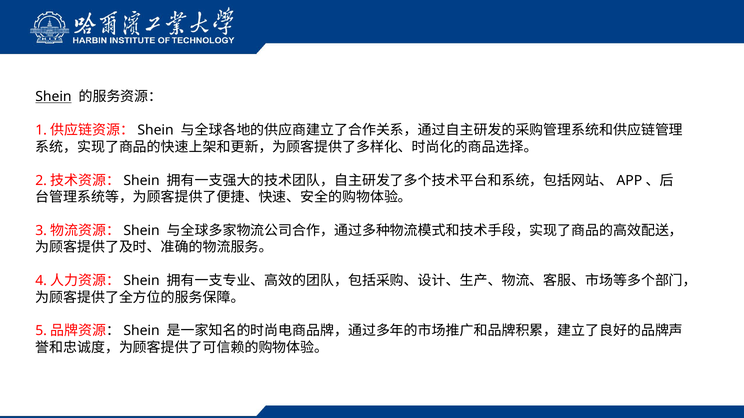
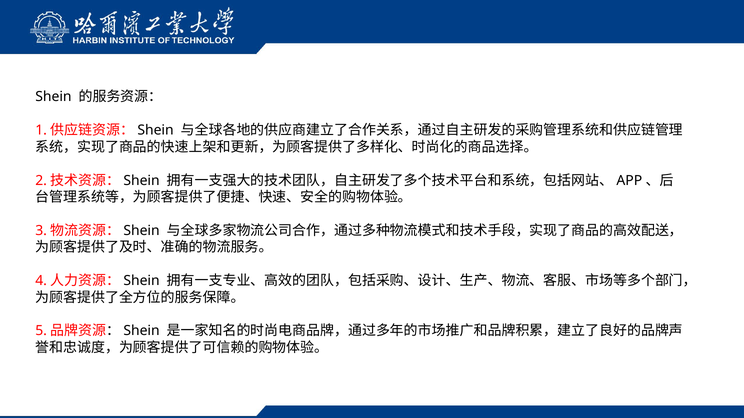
Shein underline: present -> none (53, 97)
